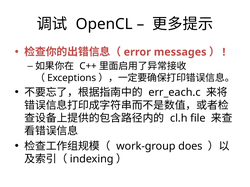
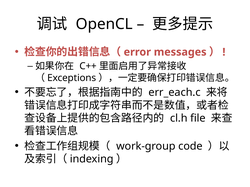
does: does -> code (190, 147)
